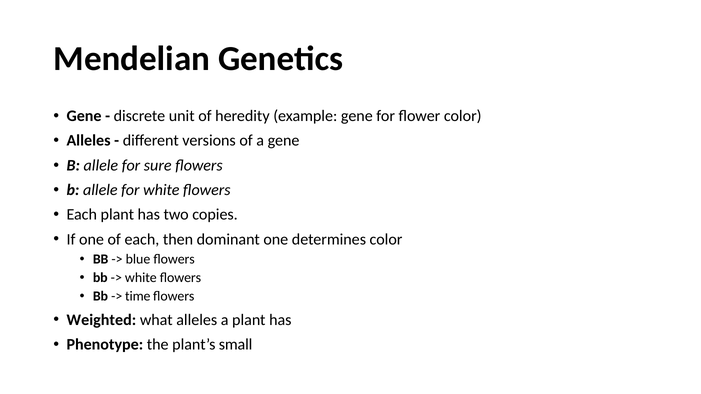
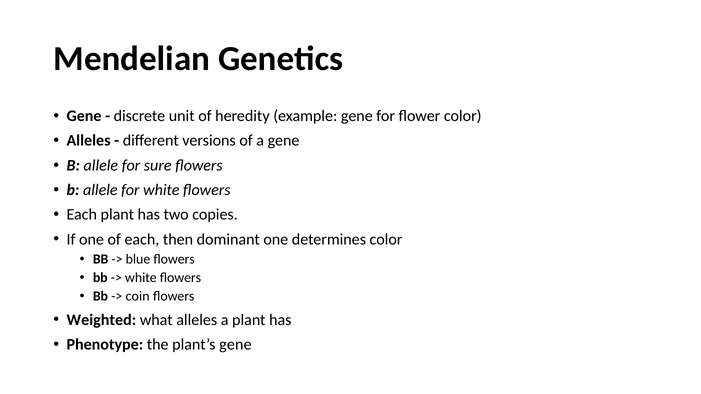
time: time -> coin (138, 297)
plant’s small: small -> gene (235, 345)
